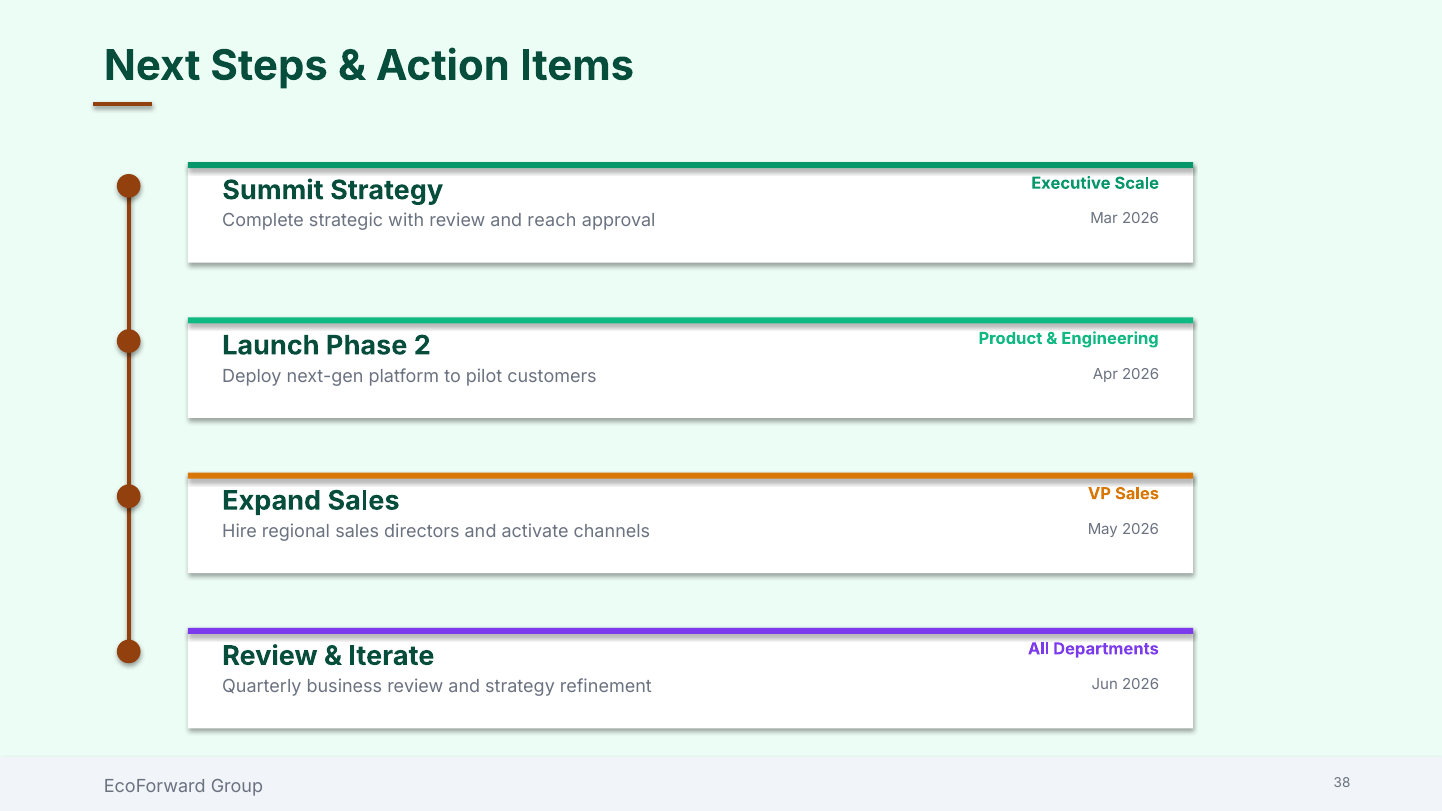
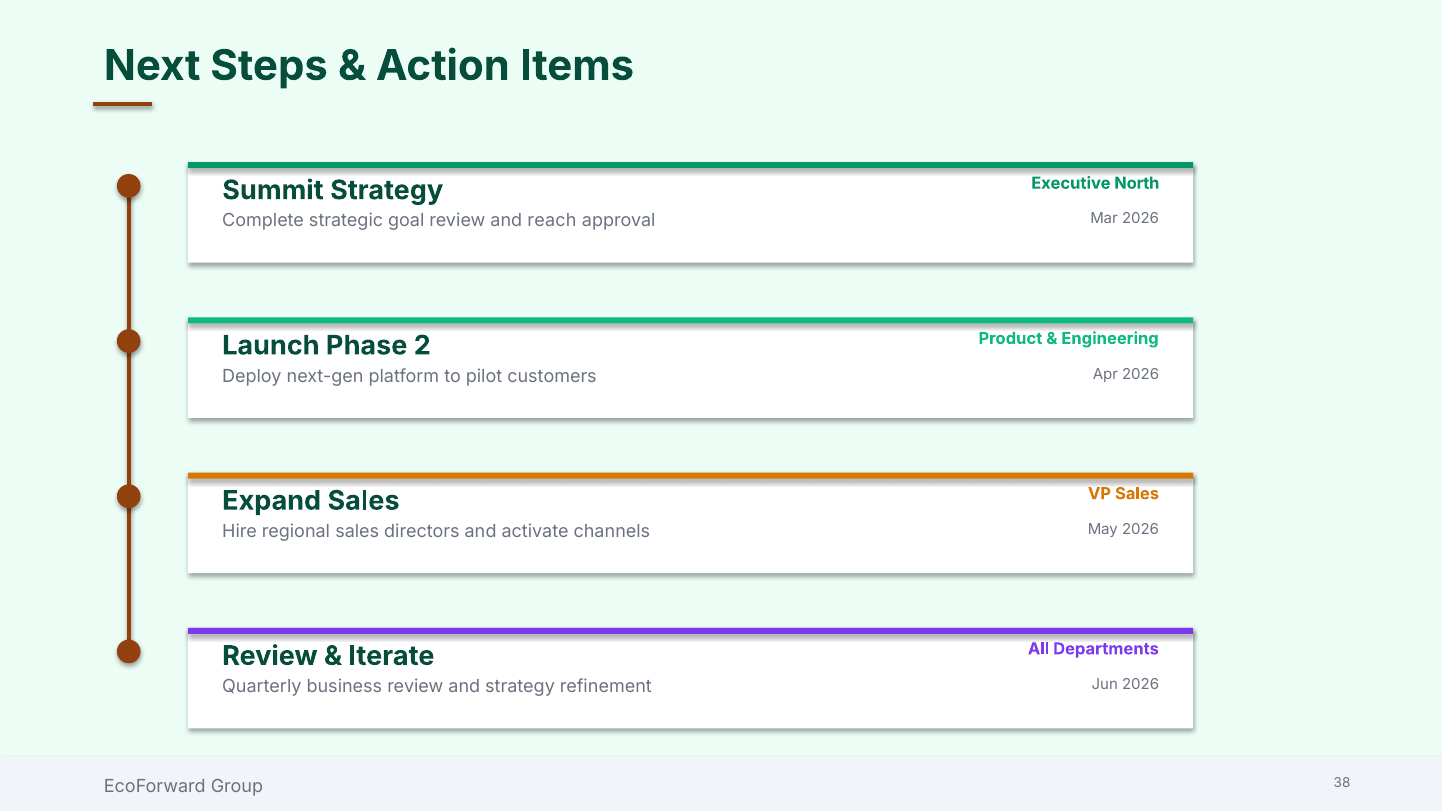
Scale: Scale -> North (1137, 183)
with: with -> goal (406, 221)
